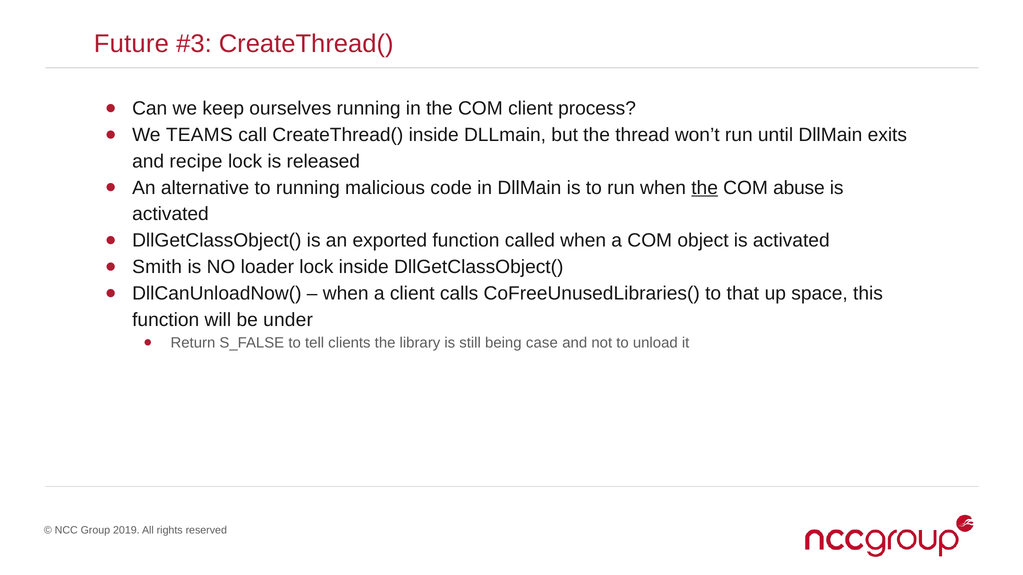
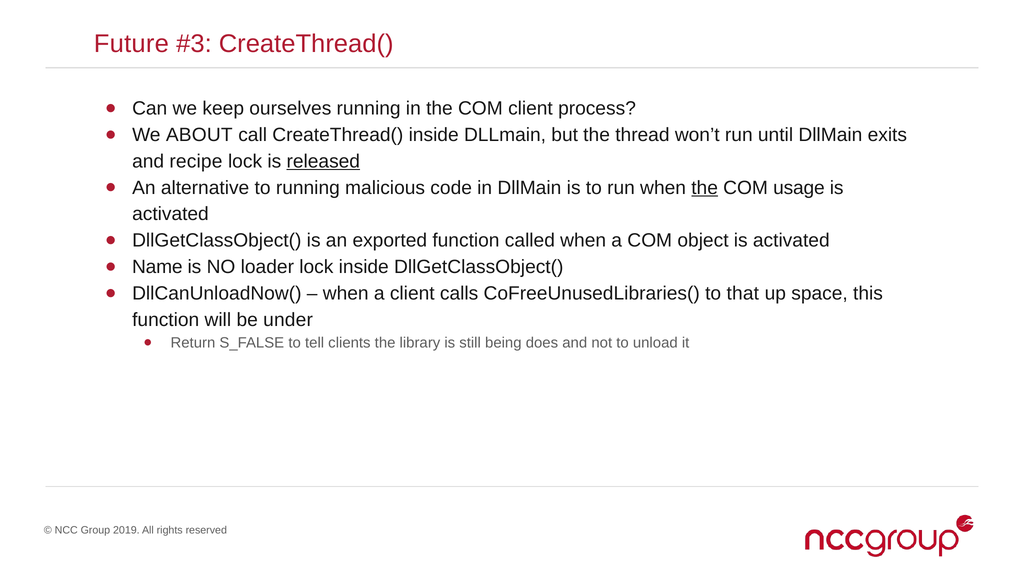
TEAMS: TEAMS -> ABOUT (199, 135)
released underline: none -> present (323, 161)
abuse: abuse -> usage (799, 188)
Smith: Smith -> Name (157, 267)
case: case -> does (542, 343)
